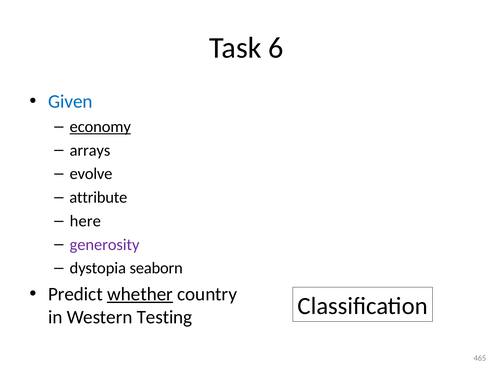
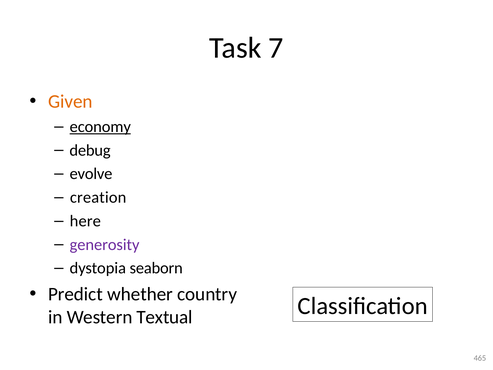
6: 6 -> 7 (276, 48)
Given colour: blue -> orange (70, 102)
arrays: arrays -> debug (90, 150)
attribute: attribute -> creation (98, 197)
whether underline: present -> none (140, 294)
Testing: Testing -> Textual (165, 317)
